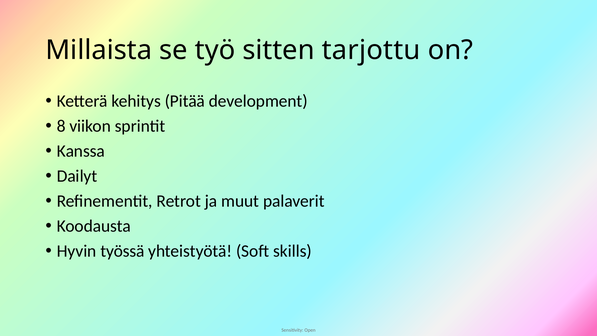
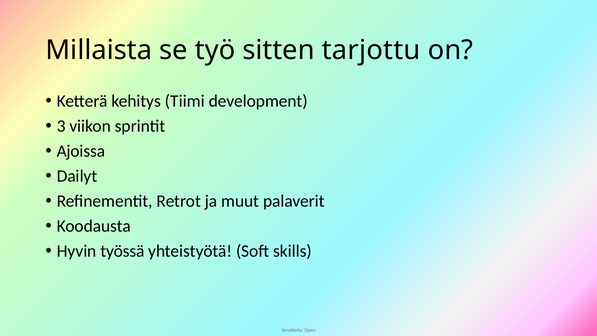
Pitää: Pitää -> Tiimi (185, 101)
8: 8 -> 3 (61, 126)
Kanssa: Kanssa -> Ajoissa (81, 151)
